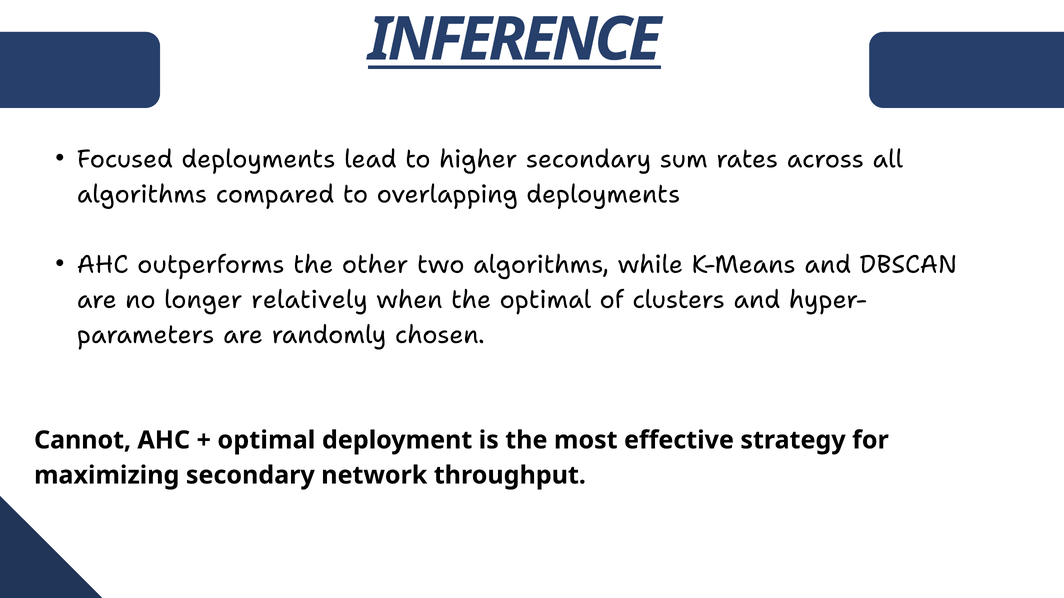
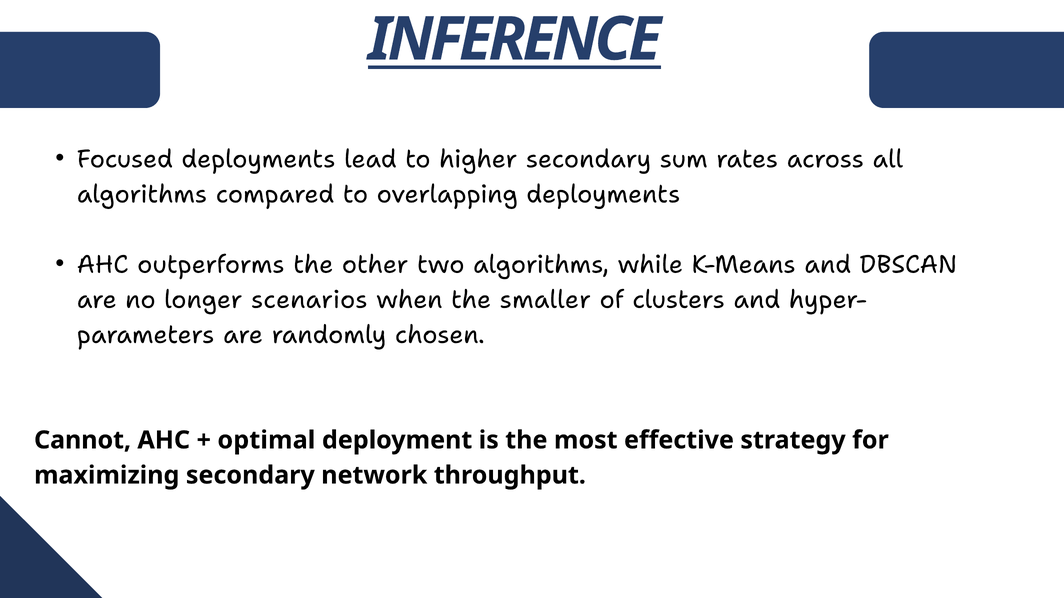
relatively: relatively -> scenarios (309, 300)
the optimal: optimal -> smaller (545, 300)
